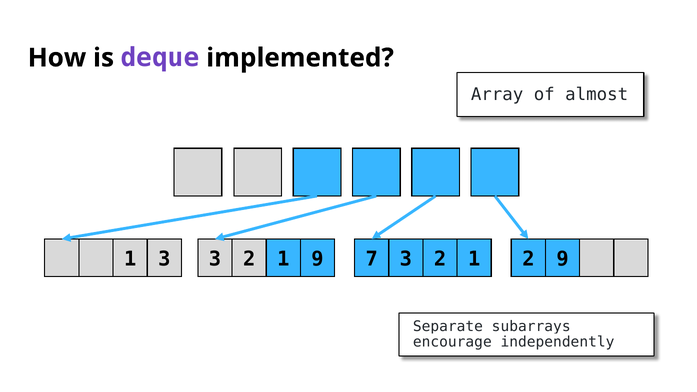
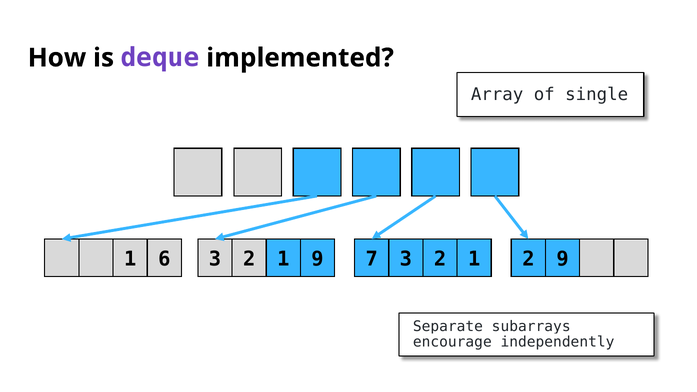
almost: almost -> single (597, 94)
1 3: 3 -> 6 (164, 259)
